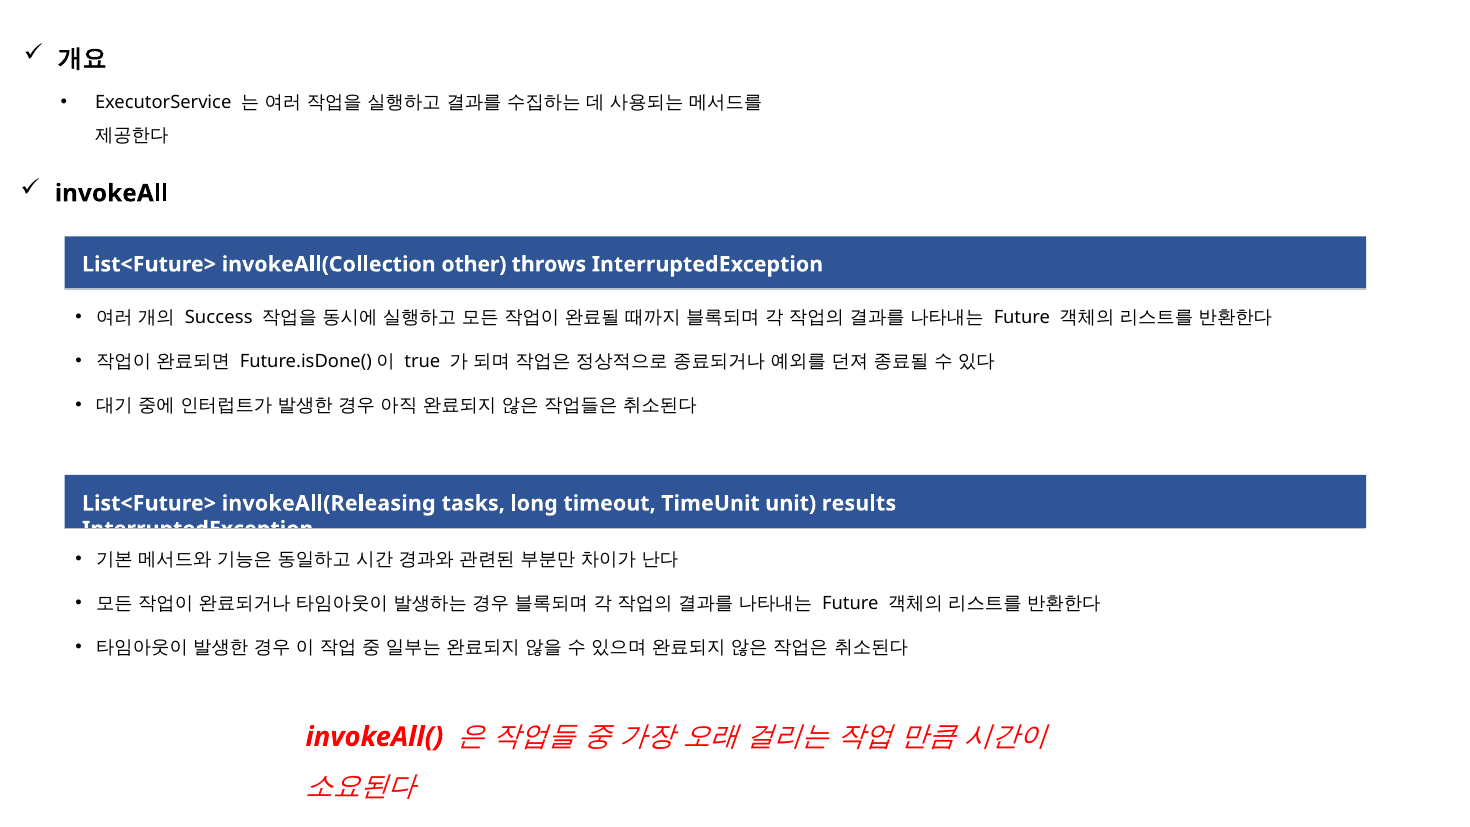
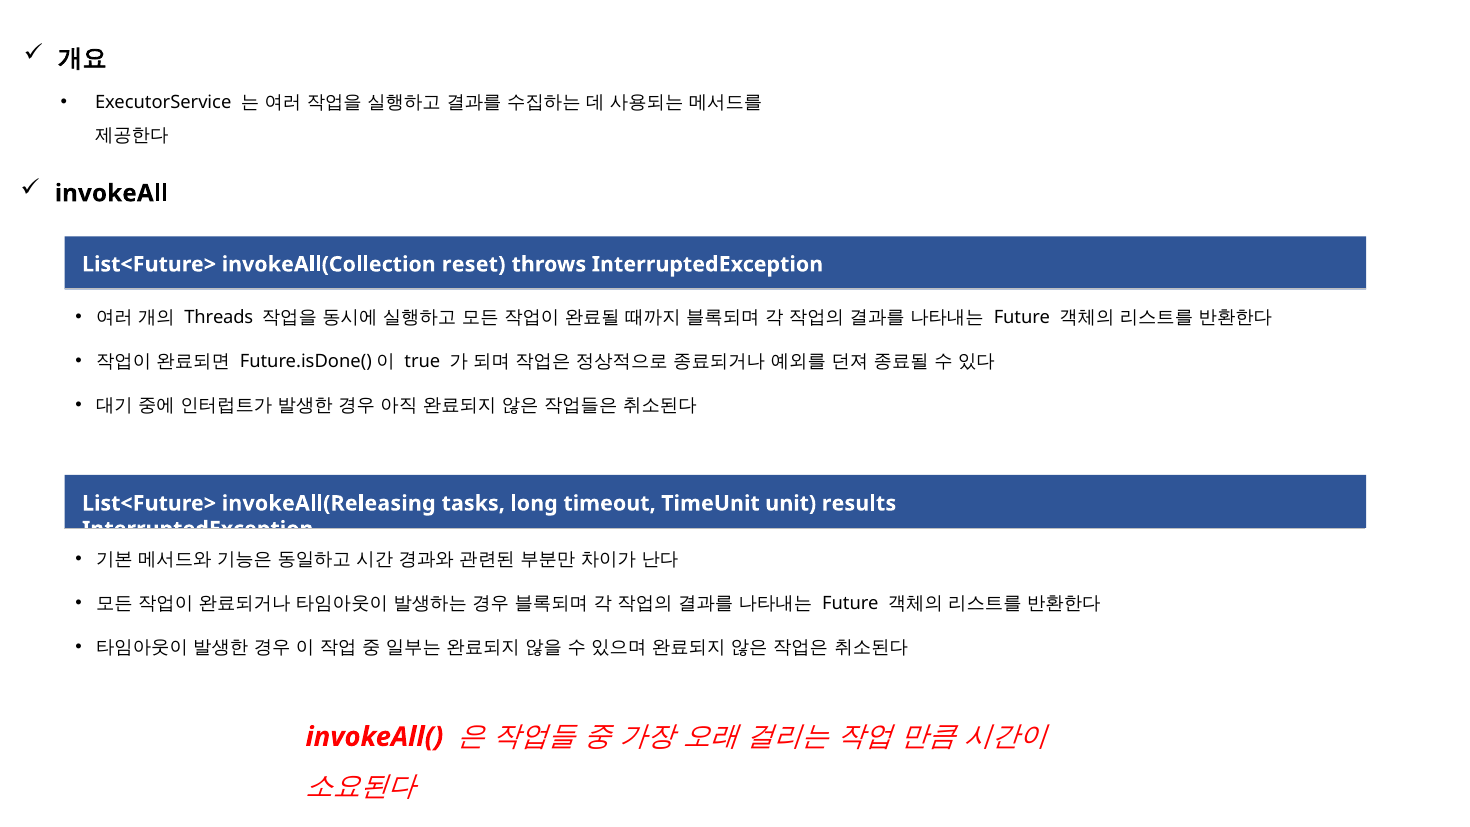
other: other -> reset (474, 264)
Success: Success -> Threads (219, 318)
